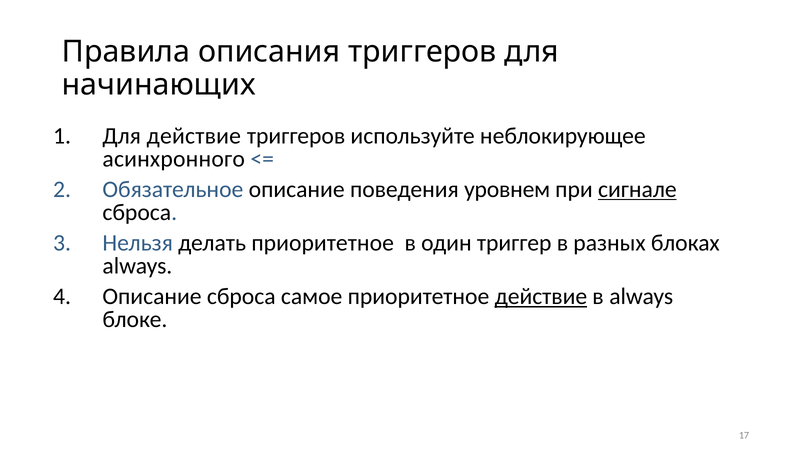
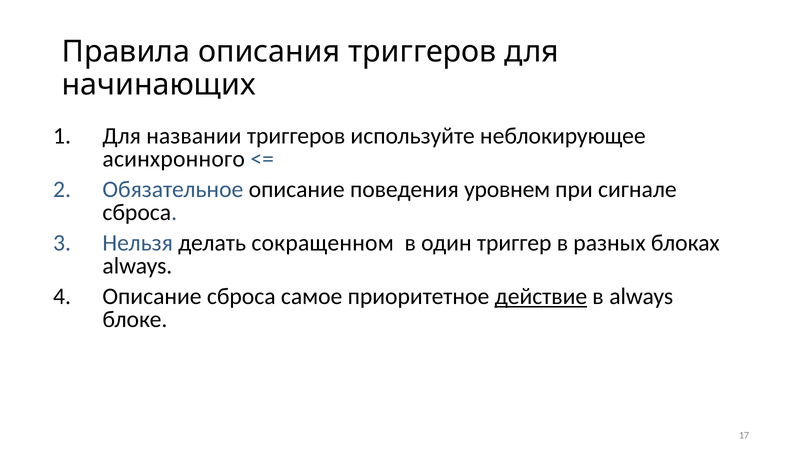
Для действие: действие -> названии (194, 136)
сигнале underline: present -> none (637, 189)
делать приоритетное: приоритетное -> сокращенном (323, 243)
